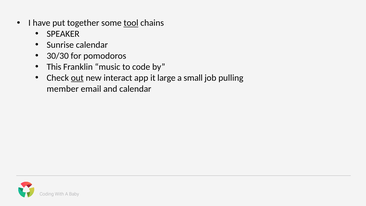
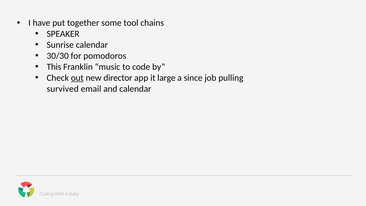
tool underline: present -> none (131, 23)
interact: interact -> director (118, 78)
small: small -> since (193, 78)
member: member -> survived (63, 89)
